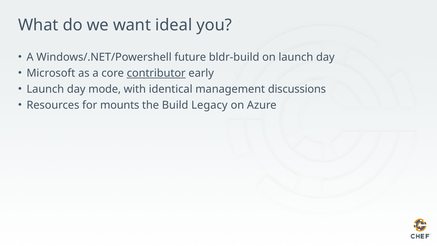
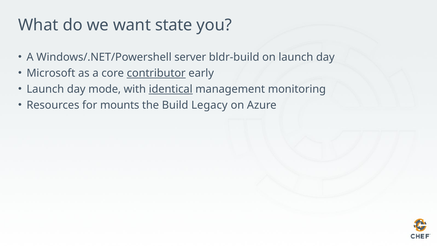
ideal: ideal -> state (174, 25)
future: future -> server (190, 57)
identical underline: none -> present (171, 89)
discussions: discussions -> monitoring (297, 89)
